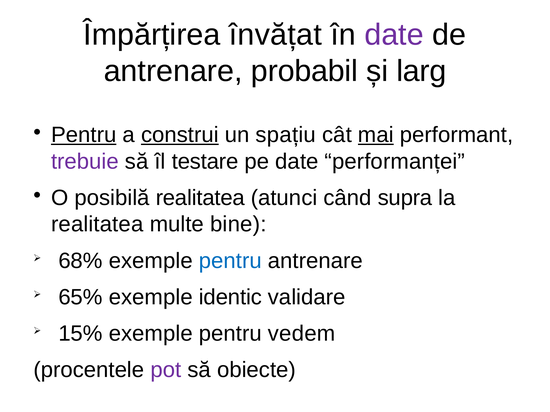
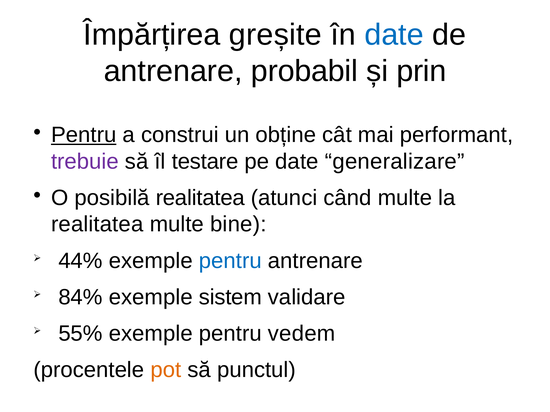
învățat: învățat -> greșite (275, 35)
date colour: purple -> blue (394, 35)
larg: larg -> prin (421, 71)
construi underline: present -> none (180, 135)
spațiu: spațiu -> obține (286, 135)
mai underline: present -> none (376, 135)
performanței: performanței -> generalizare (395, 162)
când supra: supra -> multe (405, 198)
68%: 68% -> 44% (81, 261)
65%: 65% -> 84% (81, 297)
identic: identic -> sistem (230, 297)
15%: 15% -> 55% (81, 334)
pot colour: purple -> orange (166, 370)
obiecte: obiecte -> punctul (257, 370)
